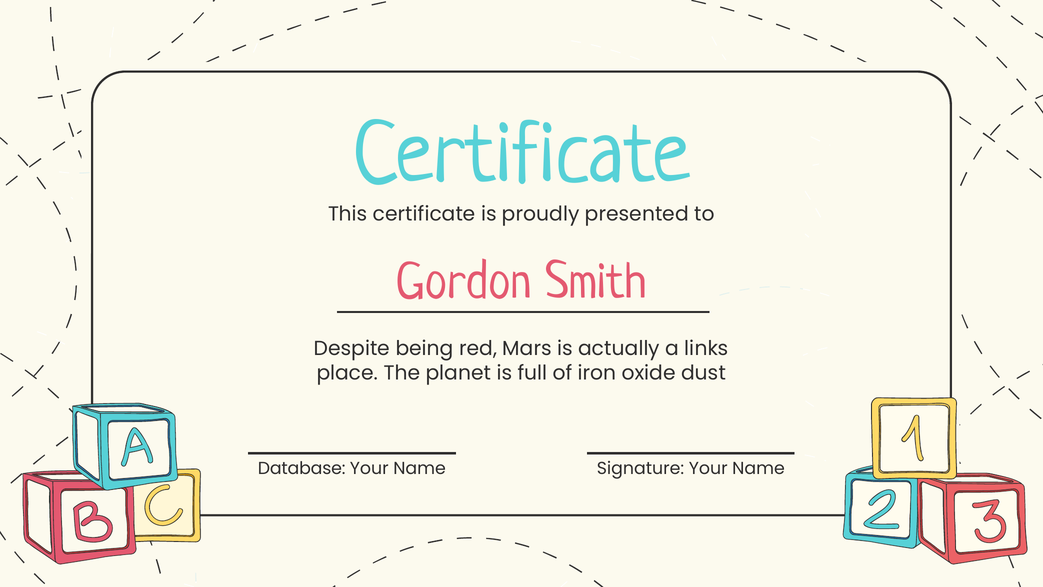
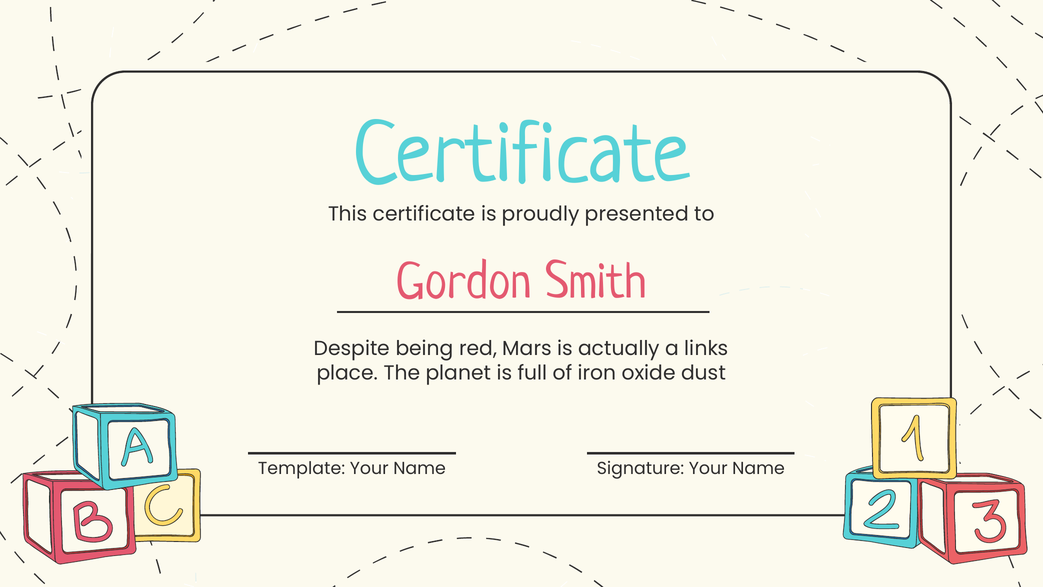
Database: Database -> Template (302, 468)
